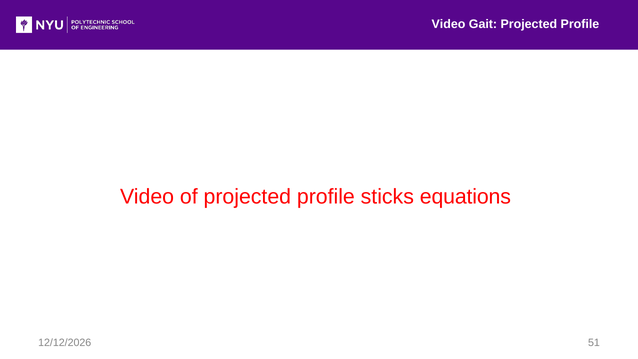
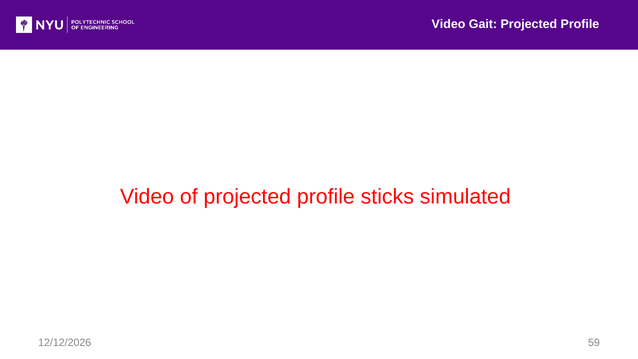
equations: equations -> simulated (465, 197)
51: 51 -> 59 (594, 343)
